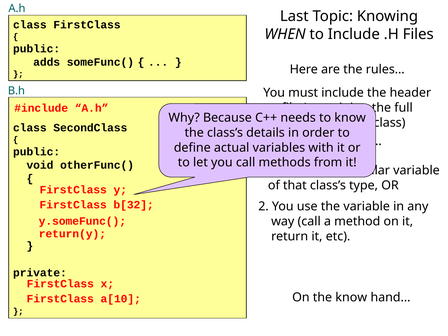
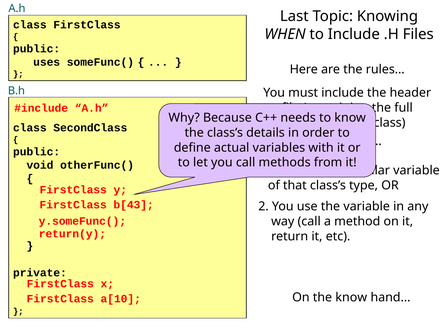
adds: adds -> uses (47, 62)
b[32: b[32 -> b[43 (134, 205)
